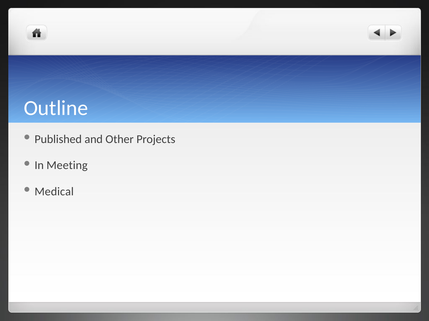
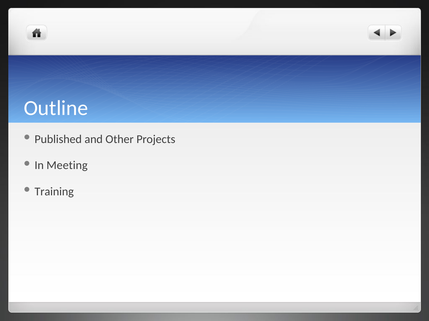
Medical: Medical -> Training (54, 192)
